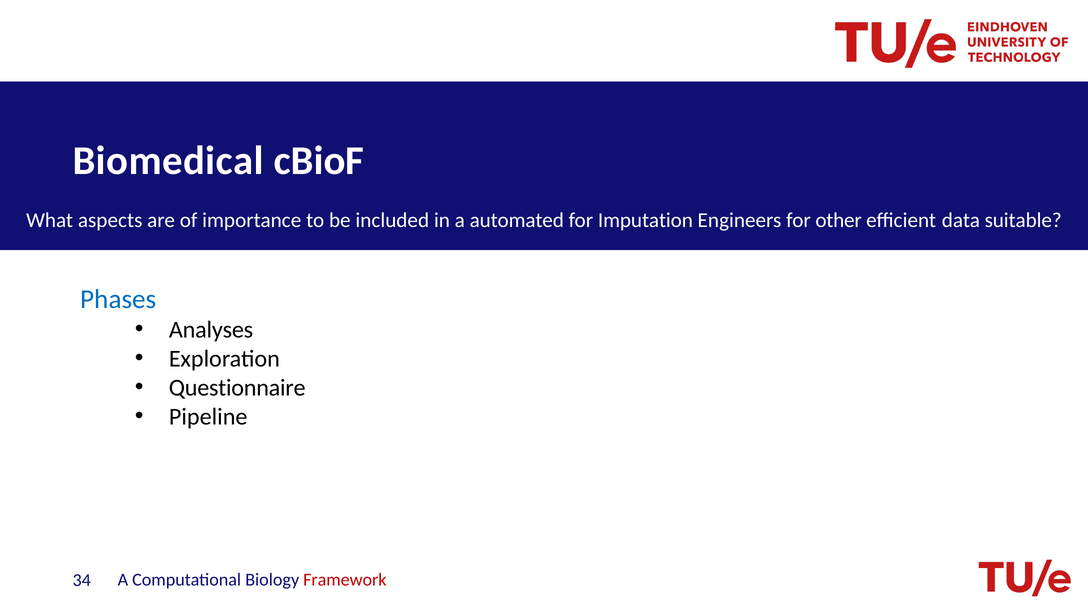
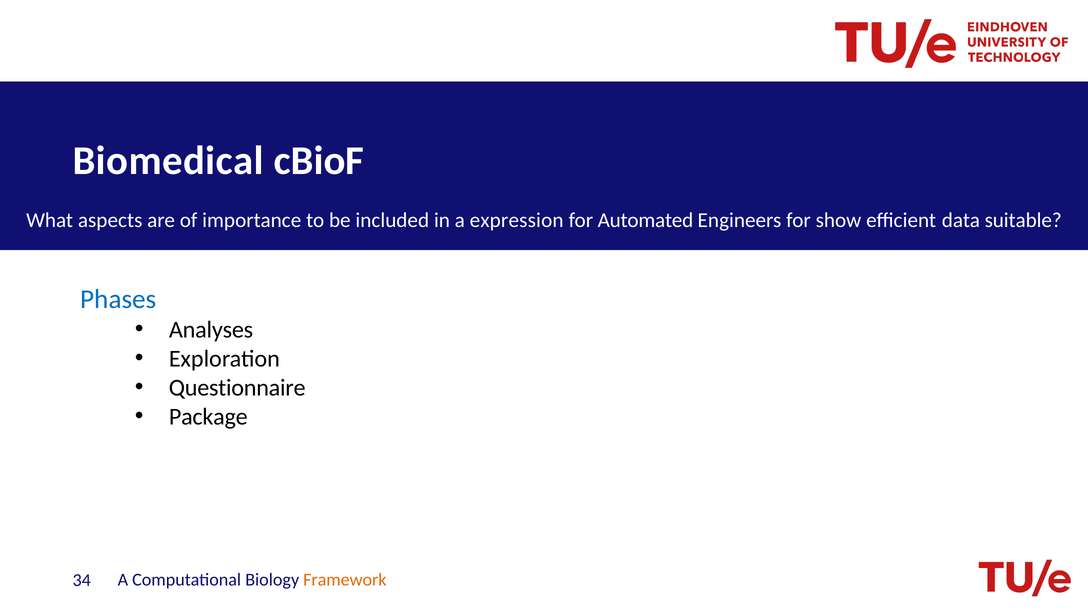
automated: automated -> expression (517, 220)
Imputation: Imputation -> Automated (645, 220)
other: other -> show (839, 220)
Pipeline: Pipeline -> Package (208, 417)
Framework colour: red -> orange (345, 580)
